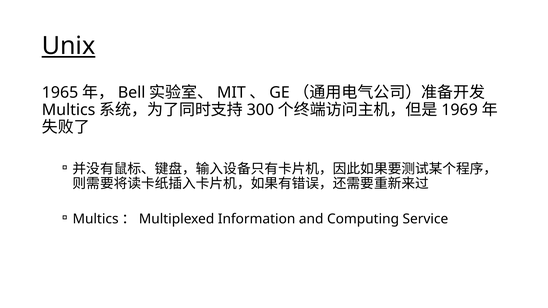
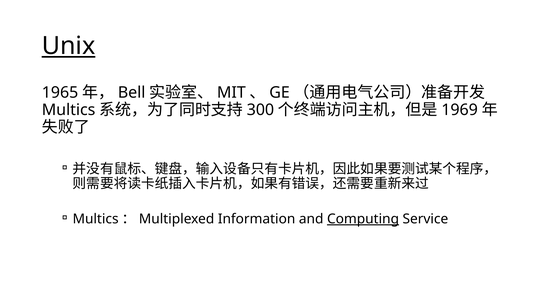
Computing underline: none -> present (363, 219)
